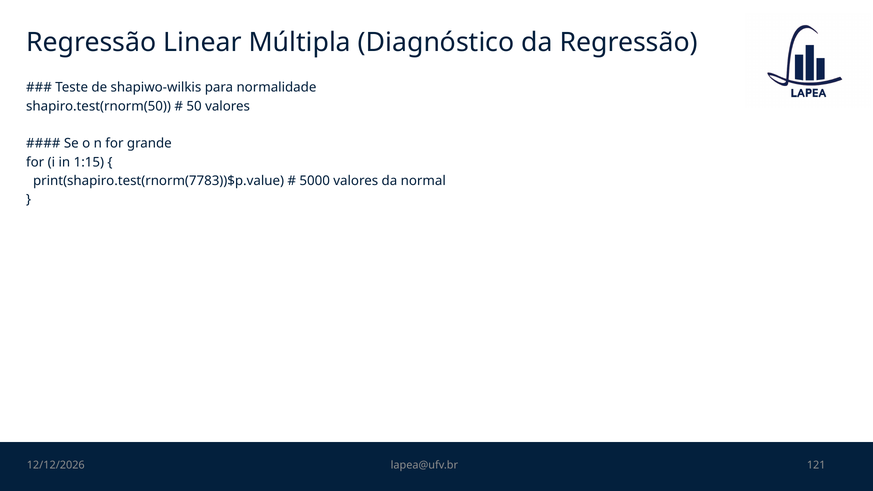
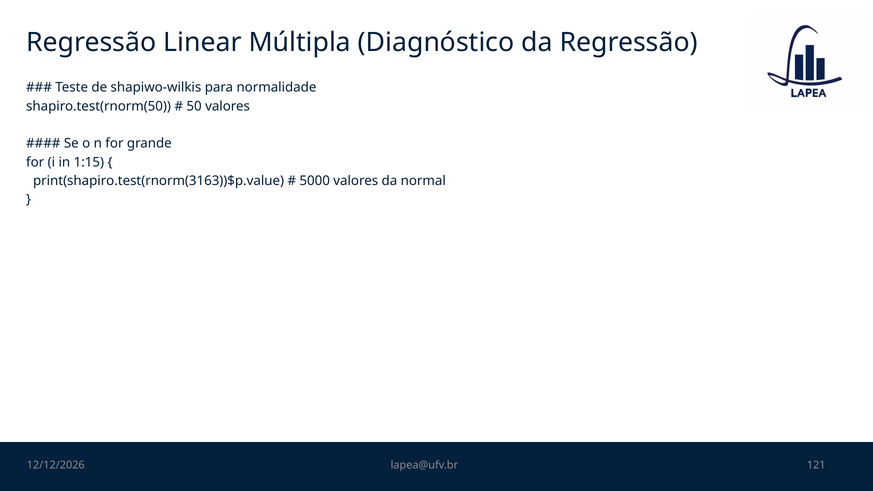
print(shapiro.test(rnorm(7783))$p.value: print(shapiro.test(rnorm(7783))$p.value -> print(shapiro.test(rnorm(3163))$p.value (159, 181)
